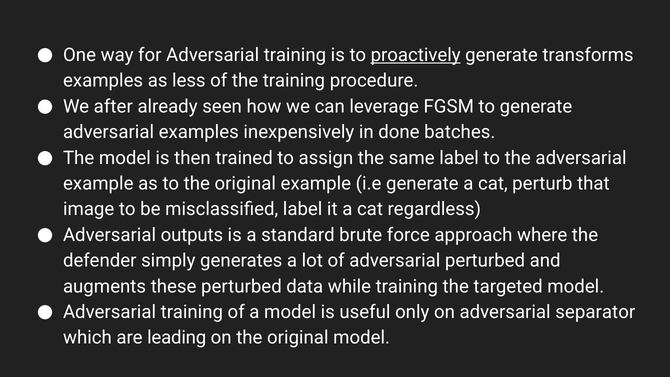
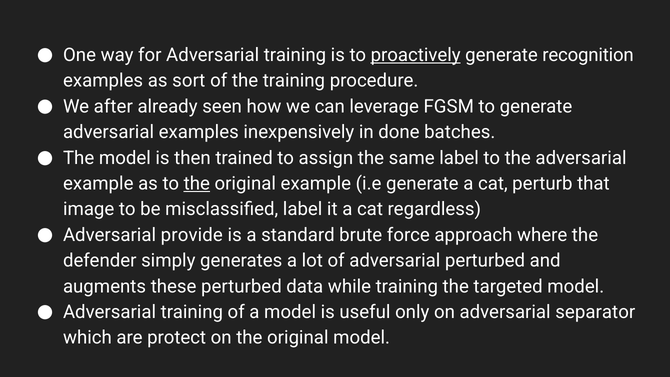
transforms: transforms -> recognition (588, 55)
less: less -> sort (189, 81)
the underline: none -> present (197, 184)
outputs: outputs -> provide (192, 235)
leading: leading -> protect (177, 338)
